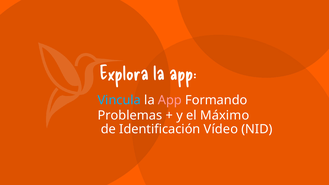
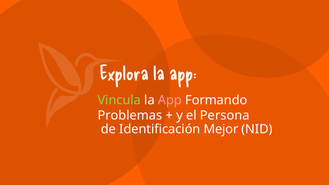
Vincula colour: light blue -> light green (119, 100)
Máximo: Máximo -> Persona (225, 116)
Vídeo: Vídeo -> Mejor (221, 129)
